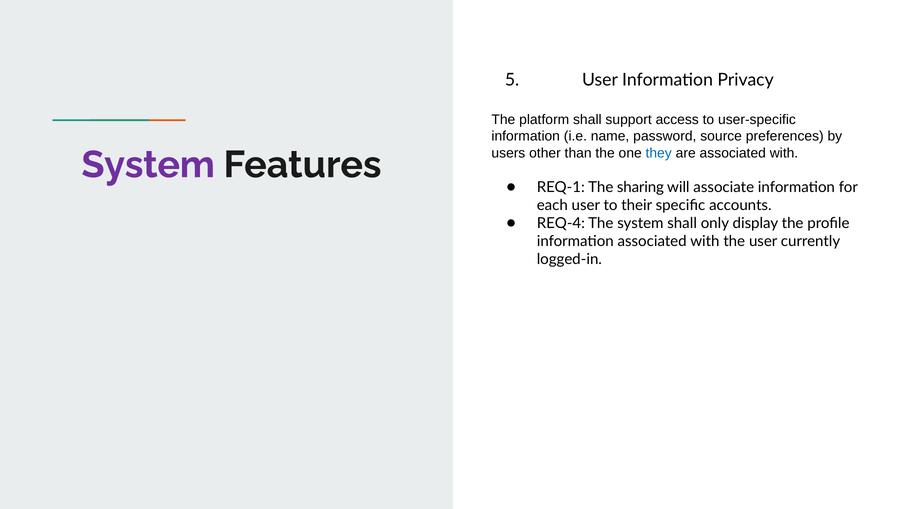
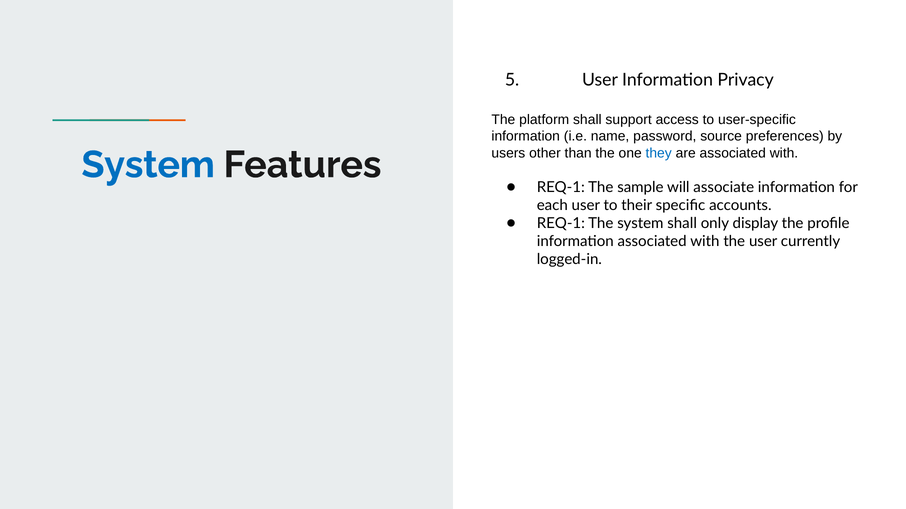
System colour: purple -> blue (148, 165)
sharing: sharing -> sample (640, 187)
REQ-4: REQ-4 -> REQ-1 (561, 224)
